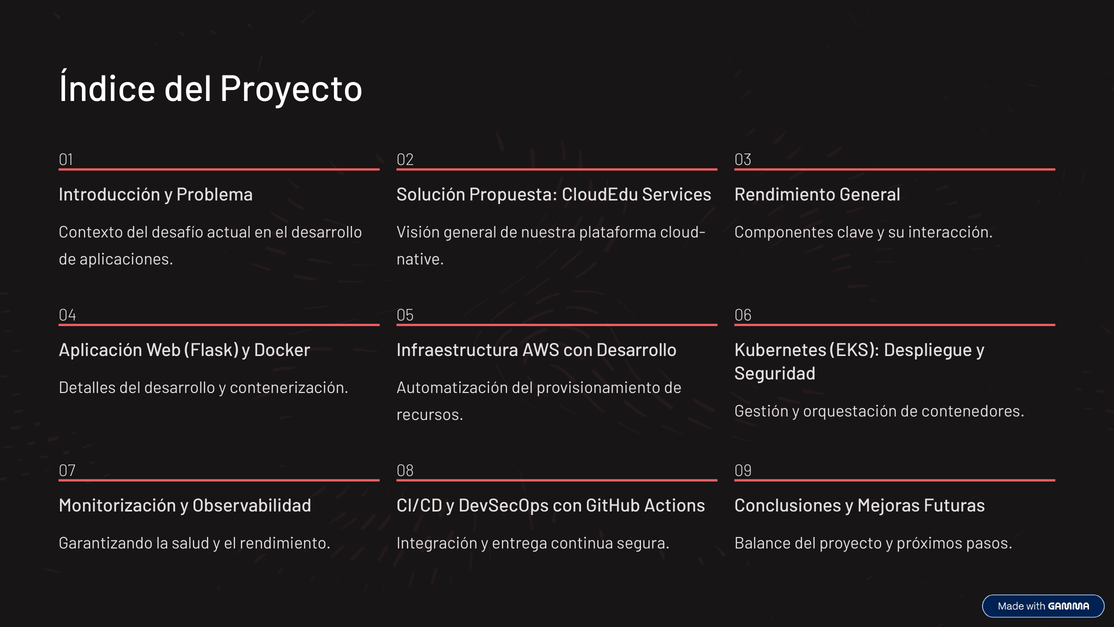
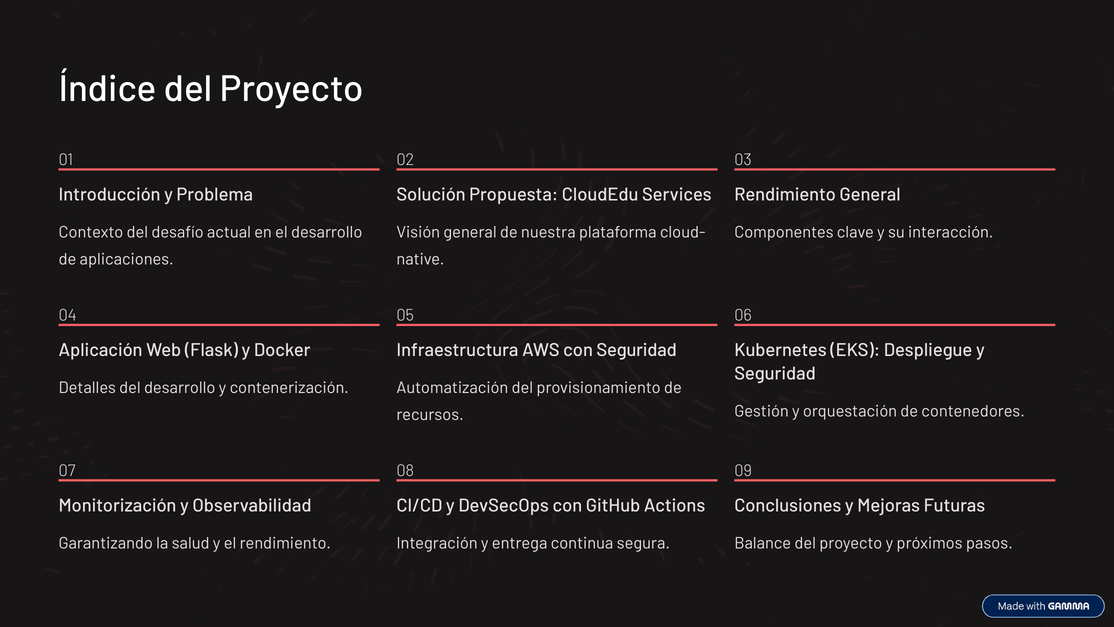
con Desarrollo: Desarrollo -> Seguridad (637, 350)
